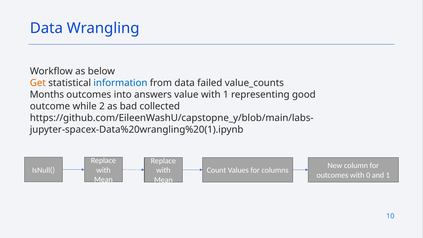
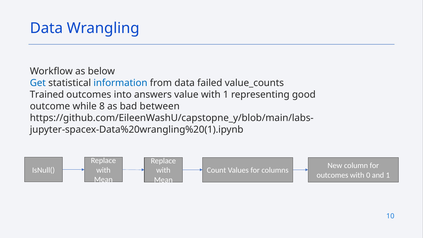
Get colour: orange -> blue (38, 83)
Months: Months -> Trained (47, 95)
2: 2 -> 8 (102, 106)
collected: collected -> between (160, 106)
